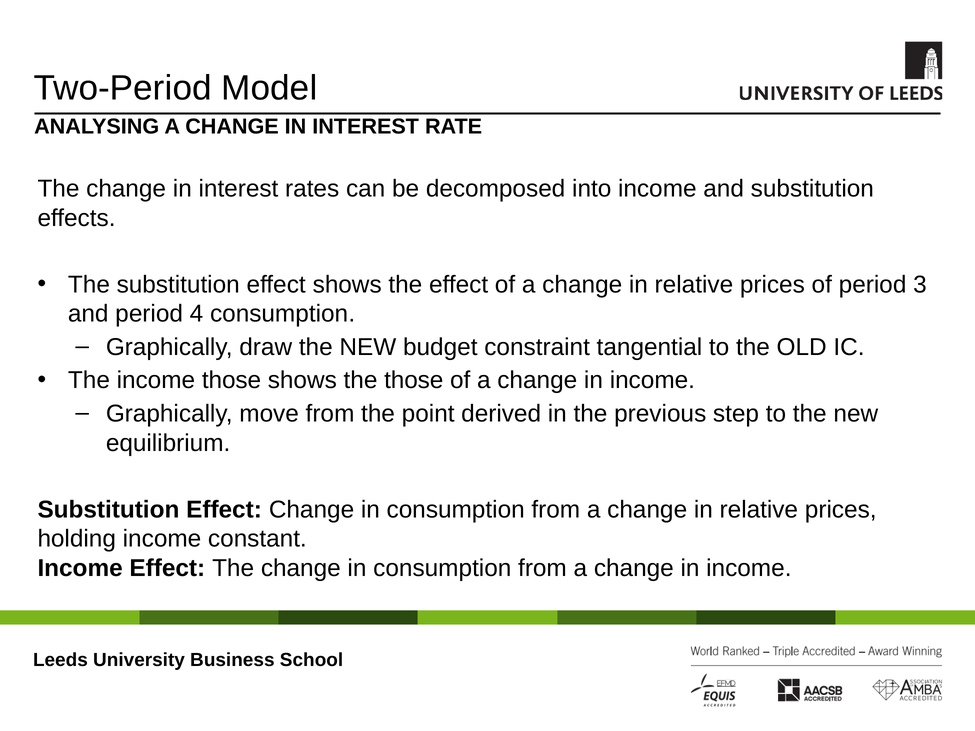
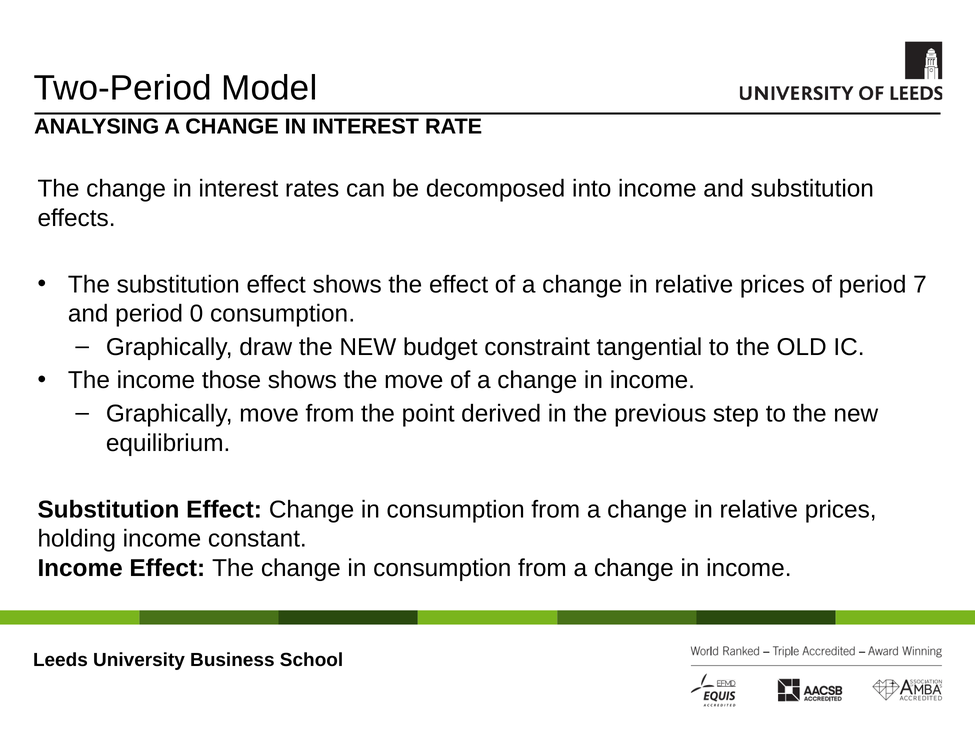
3: 3 -> 7 (920, 285)
4: 4 -> 0 (197, 314)
the those: those -> move (414, 381)
